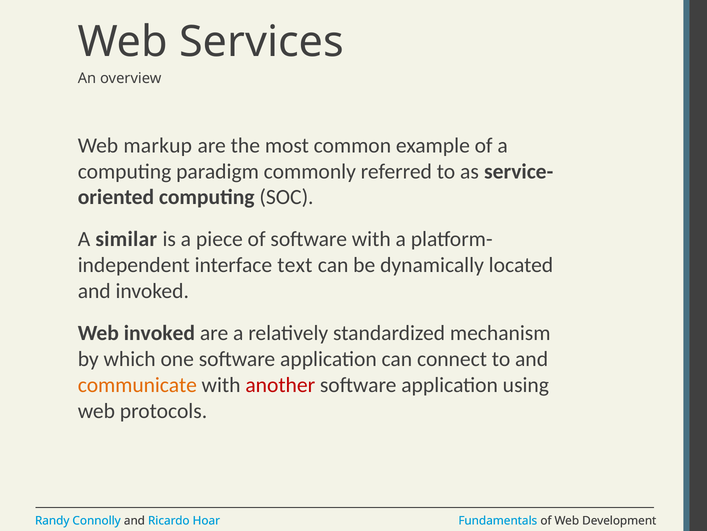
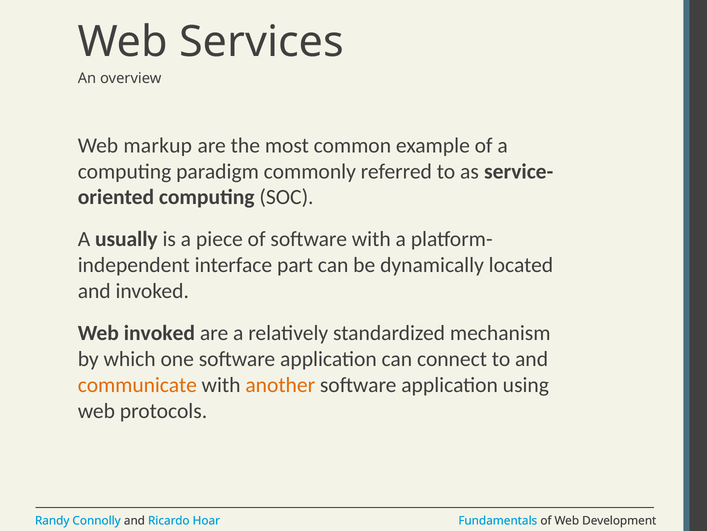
similar: similar -> usually (126, 239)
text: text -> part (295, 265)
another colour: red -> orange (280, 385)
